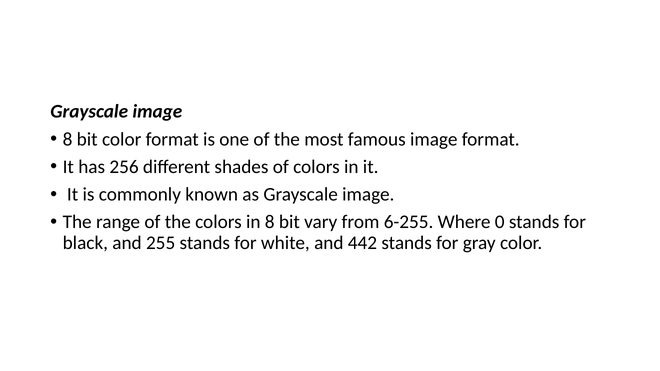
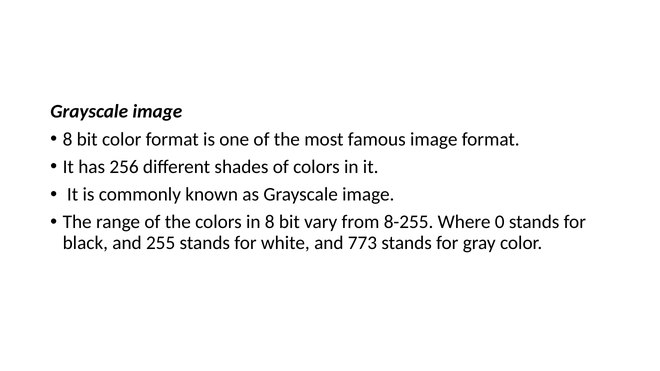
6-255: 6-255 -> 8-255 (409, 222)
442: 442 -> 773 (362, 243)
